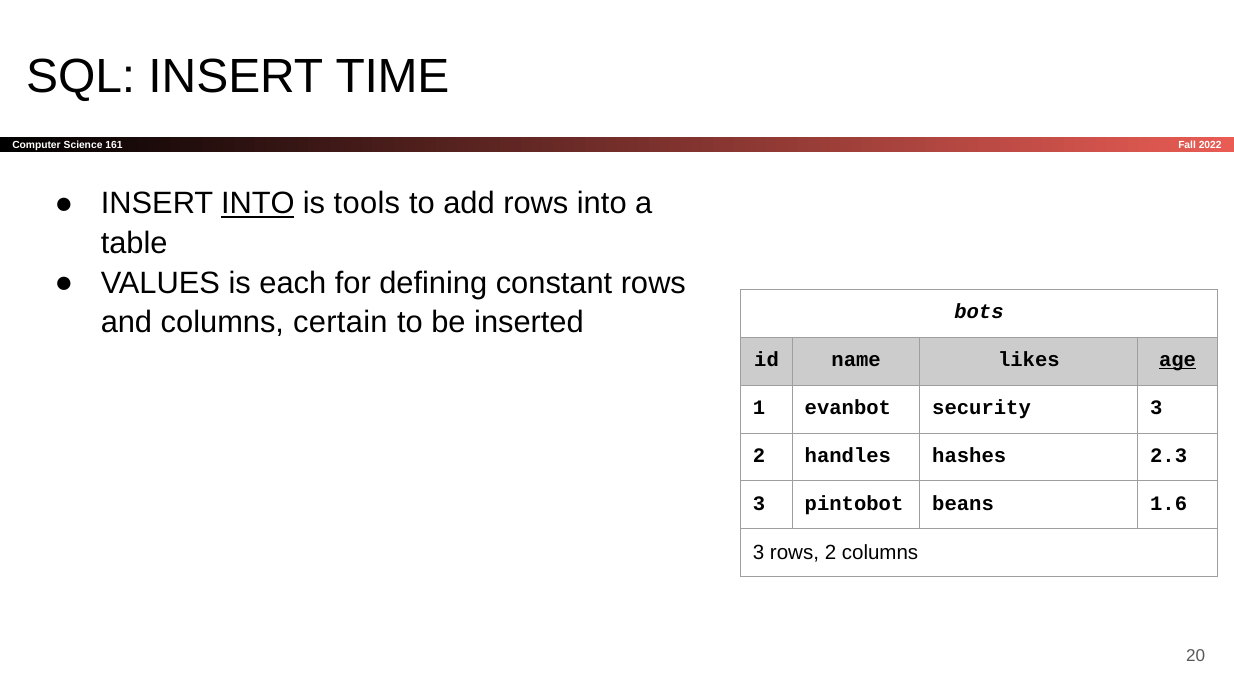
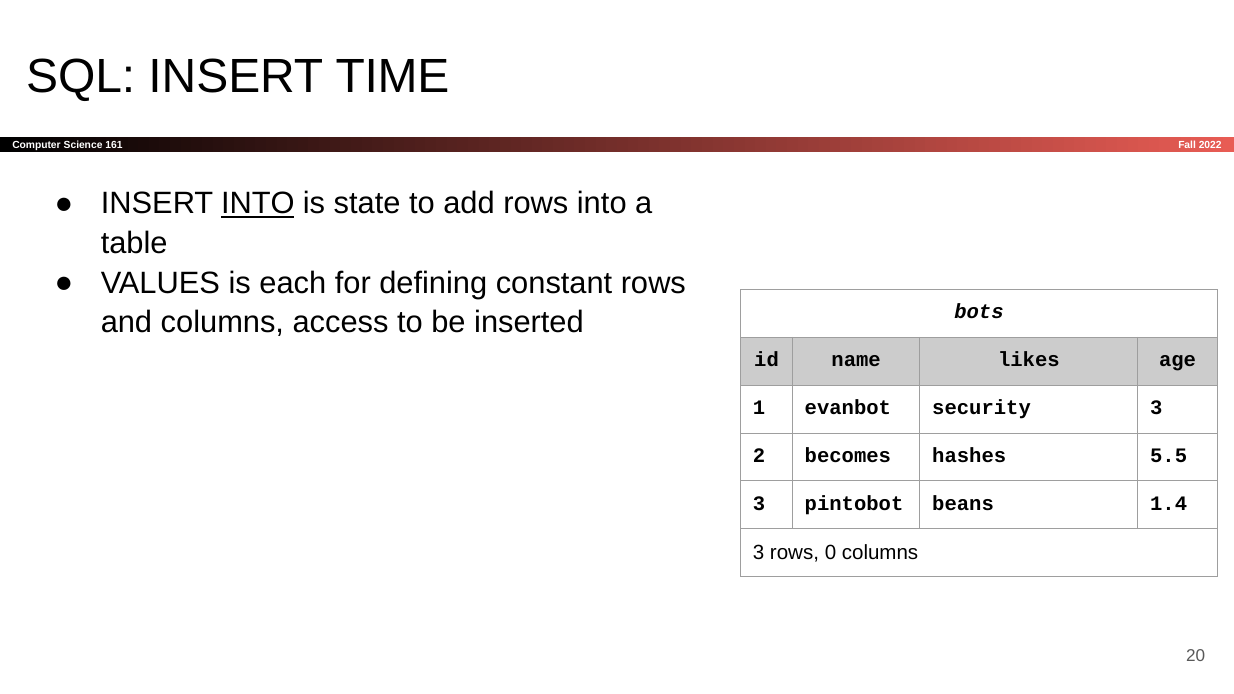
tools: tools -> state (367, 204)
certain: certain -> access (341, 323)
age underline: present -> none (1178, 360)
handles: handles -> becomes (848, 456)
2.3: 2.3 -> 5.5 (1169, 456)
1.6: 1.6 -> 1.4 (1169, 504)
rows 2: 2 -> 0 (830, 553)
